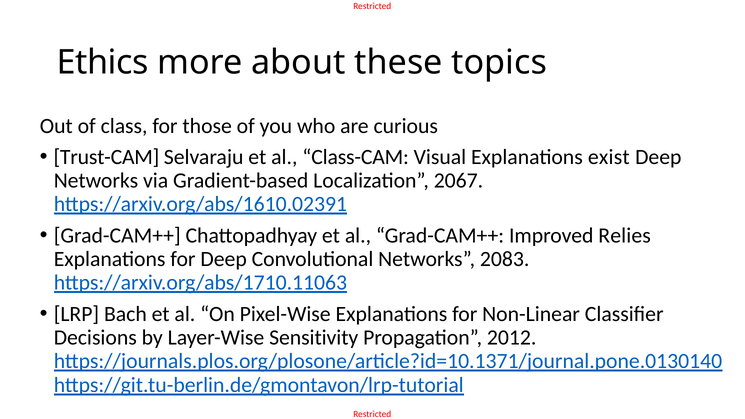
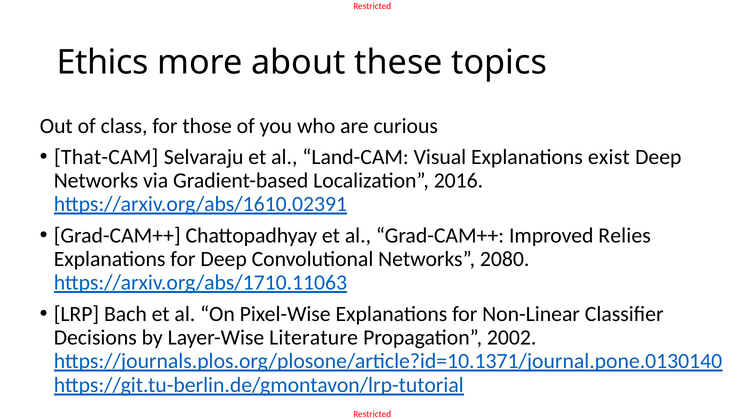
Trust-CAM: Trust-CAM -> That-CAM (106, 157)
Class-CAM: Class-CAM -> Land-CAM (356, 157)
2067: 2067 -> 2016 (458, 181)
2083: 2083 -> 2080 (505, 259)
Sensitivity: Sensitivity -> Literature (314, 338)
2012: 2012 -> 2002 (512, 338)
